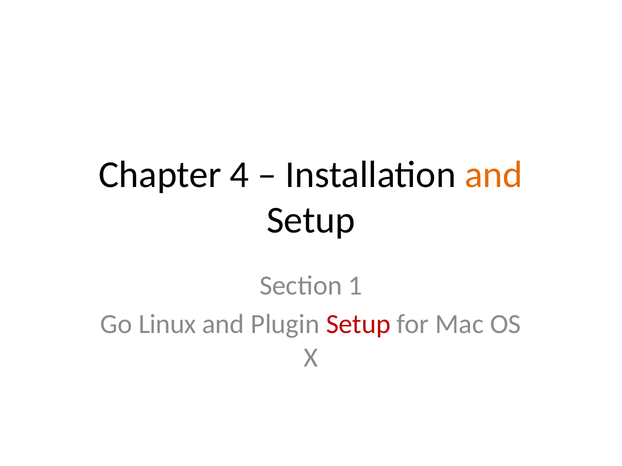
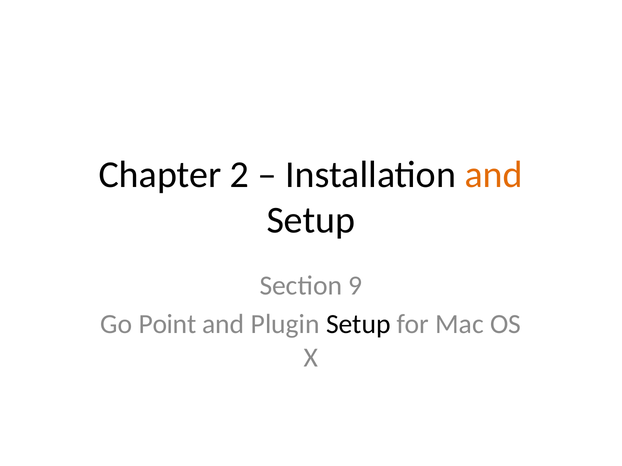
4: 4 -> 2 (240, 175)
1: 1 -> 9 (355, 286)
Linux: Linux -> Point (167, 325)
Setup colour: red -> black (358, 325)
